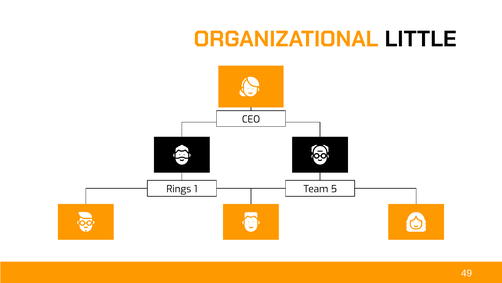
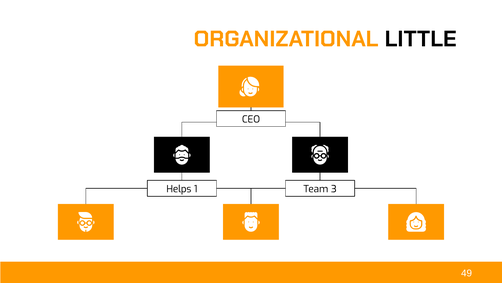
Rings: Rings -> Helps (179, 189)
5: 5 -> 3 (334, 189)
